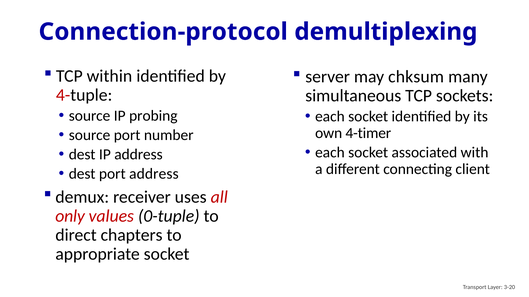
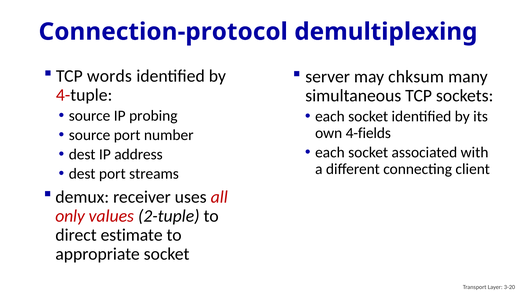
within: within -> words (109, 76)
4-timer: 4-timer -> 4-fields (368, 133)
port address: address -> streams (154, 174)
0-tuple: 0-tuple -> 2-tuple (169, 216)
chapters: chapters -> estimate (132, 235)
